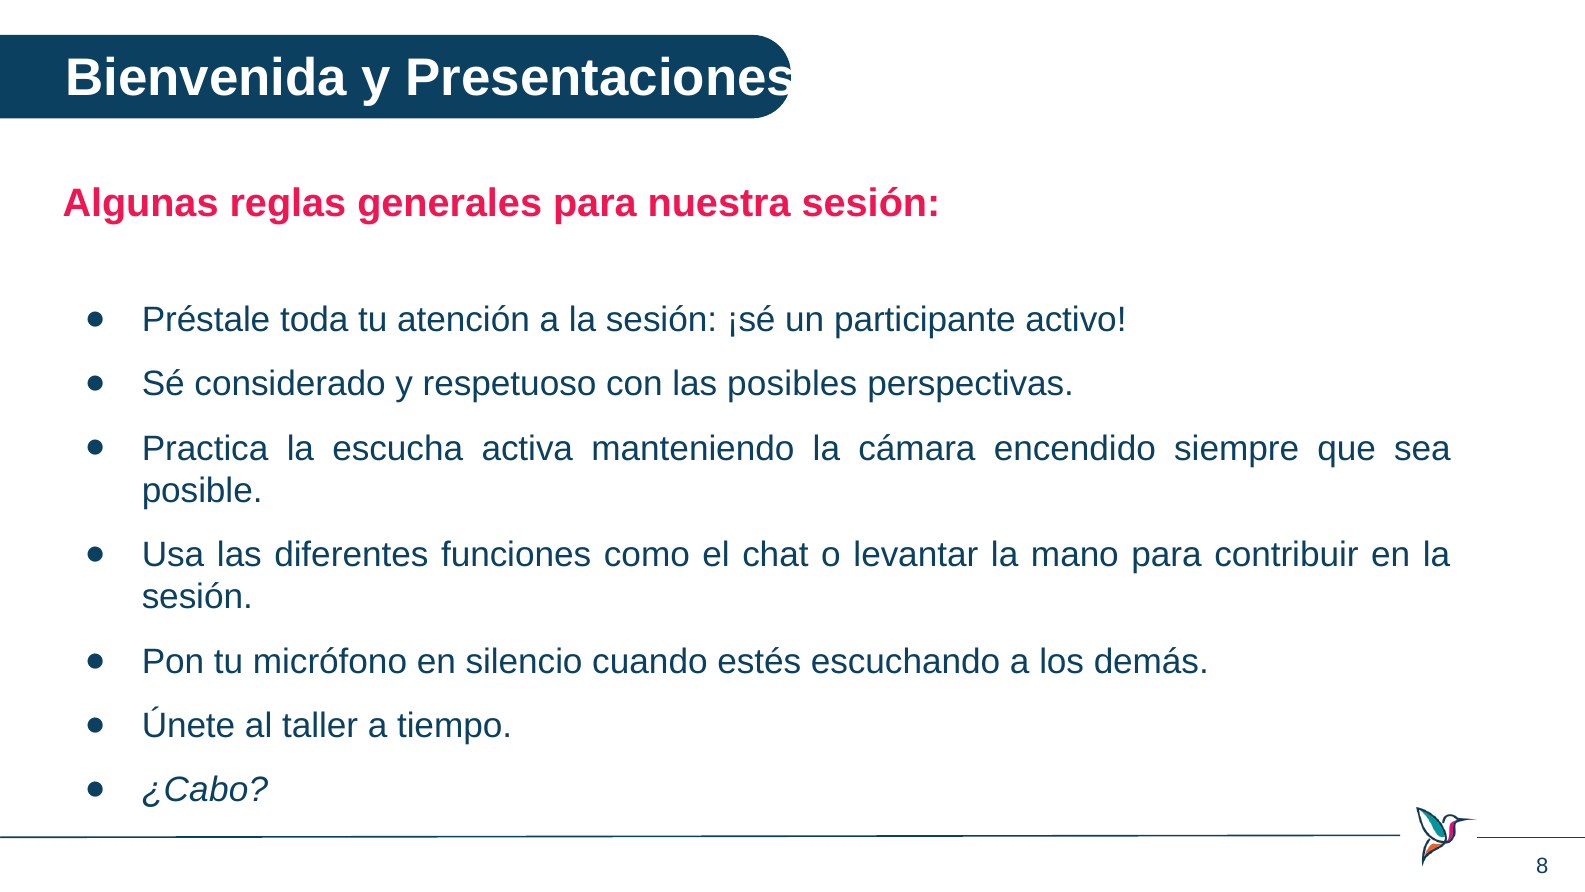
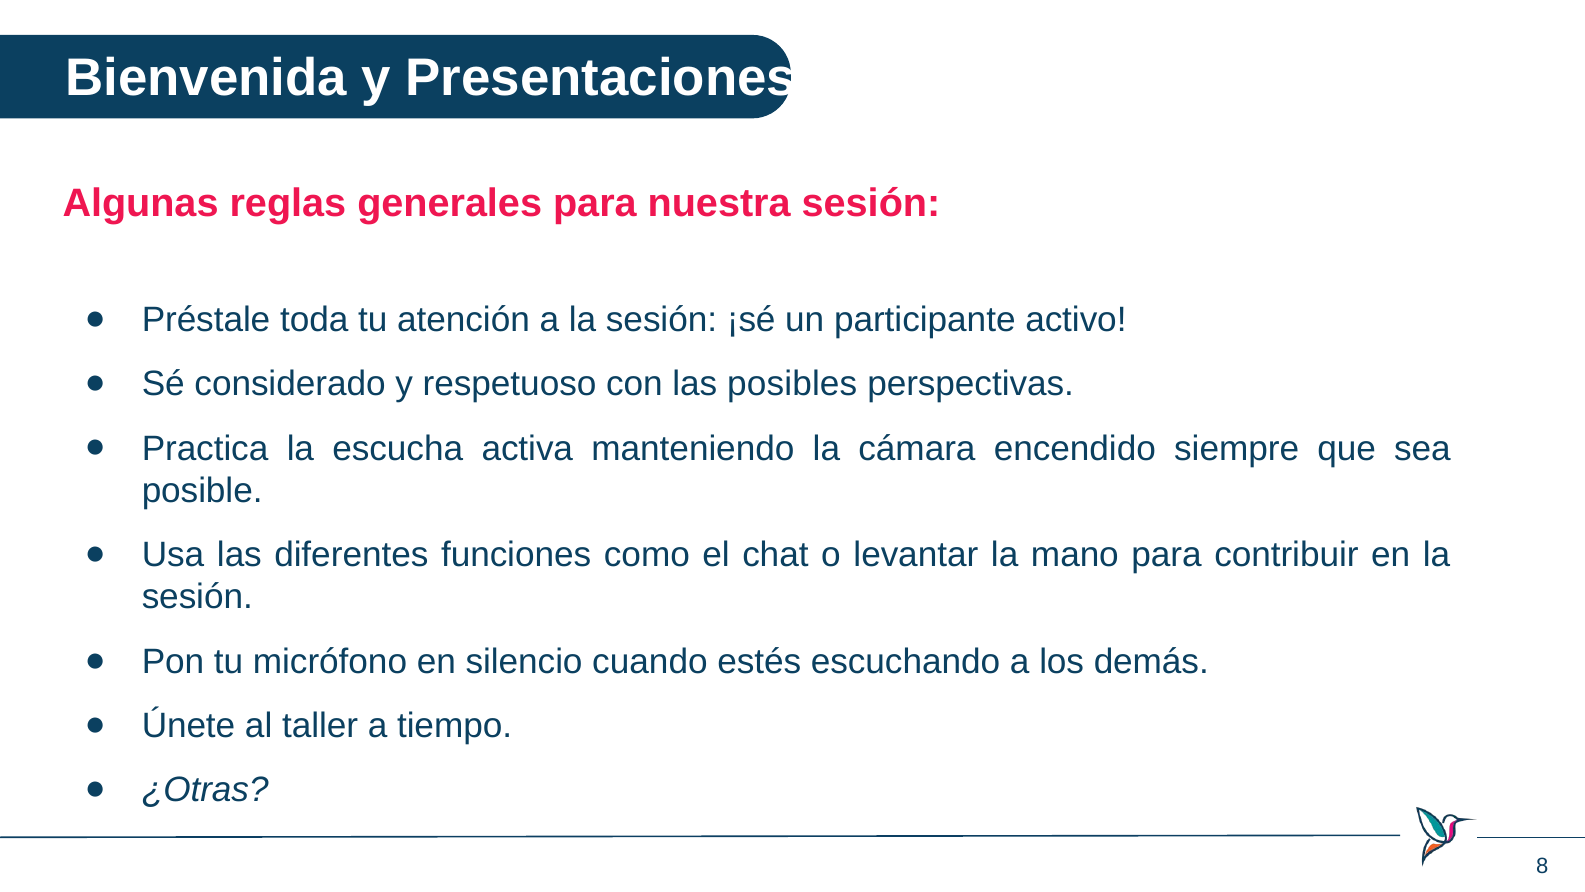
¿Cabo: ¿Cabo -> ¿Otras (205, 790)
